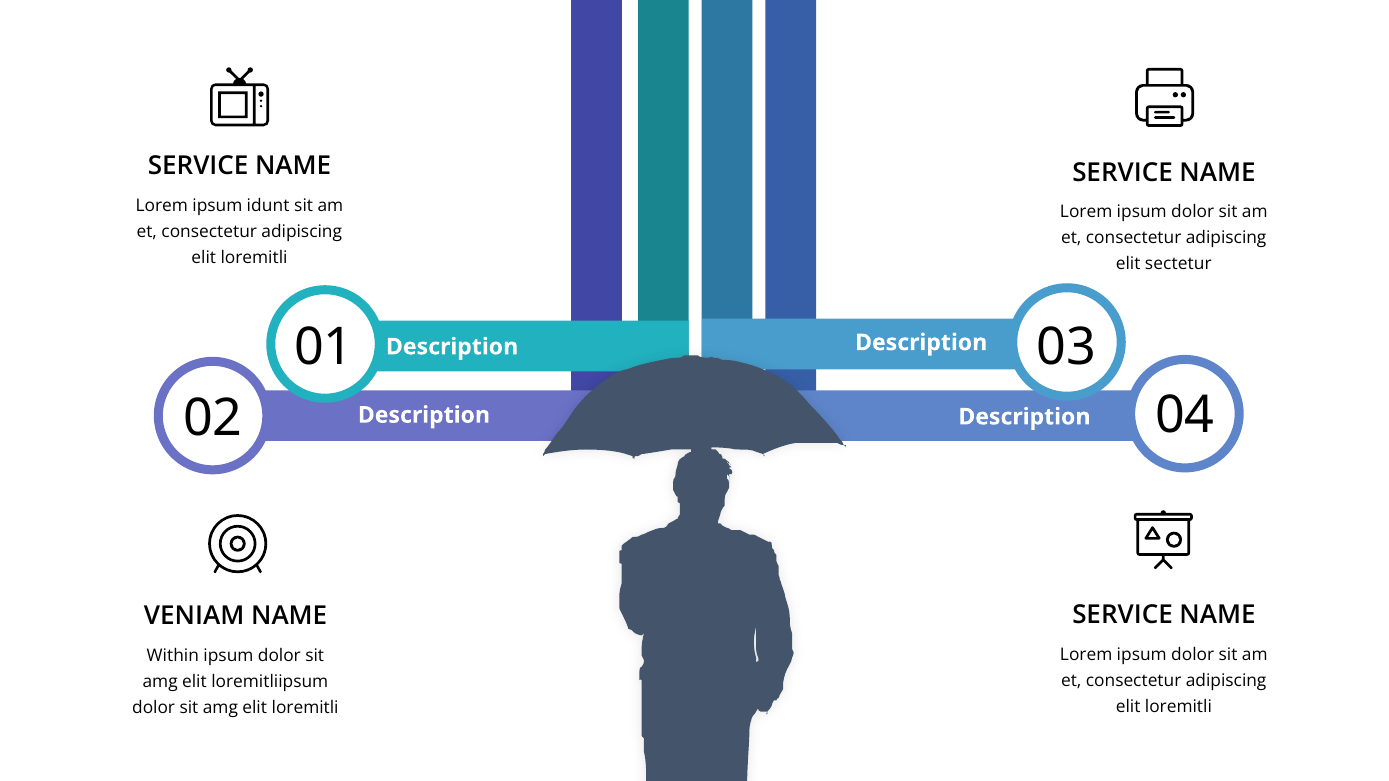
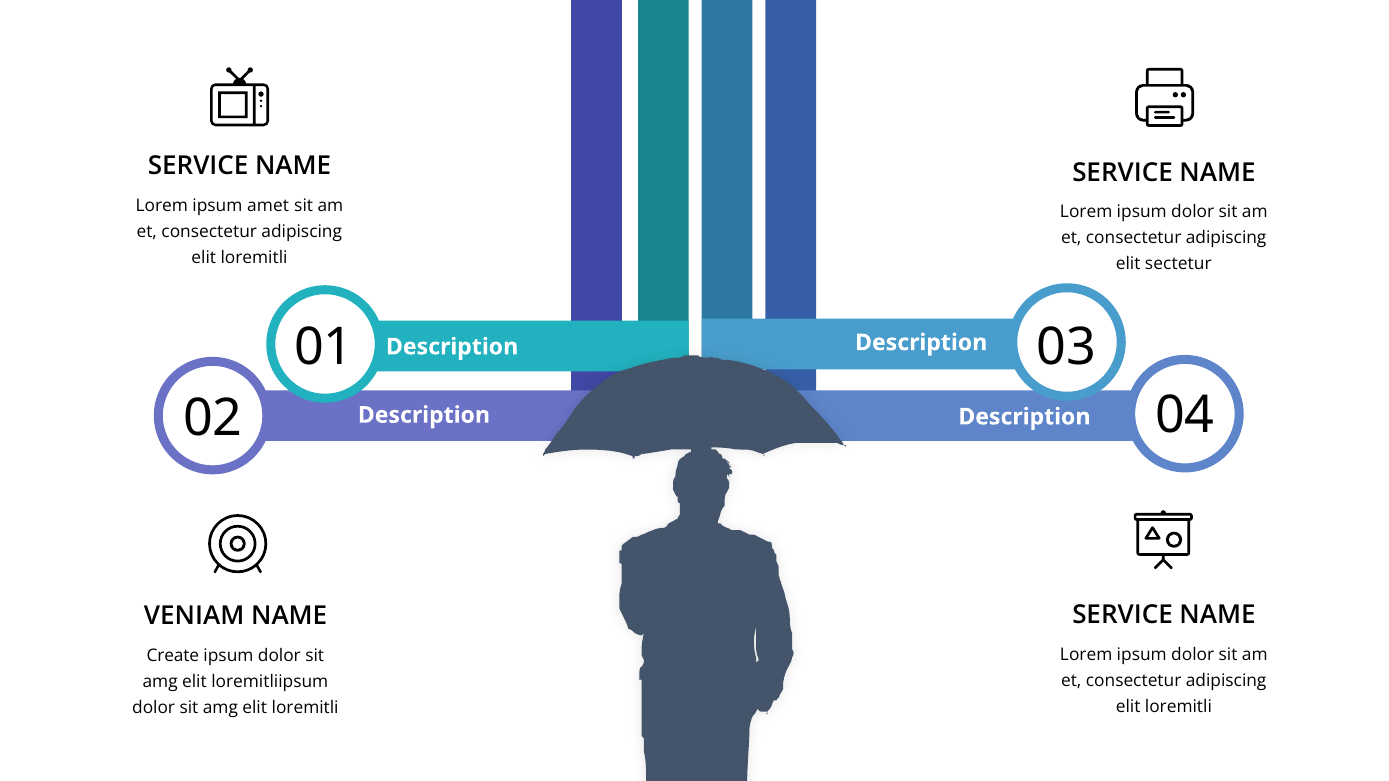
idunt: idunt -> amet (268, 206)
Within: Within -> Create (173, 656)
